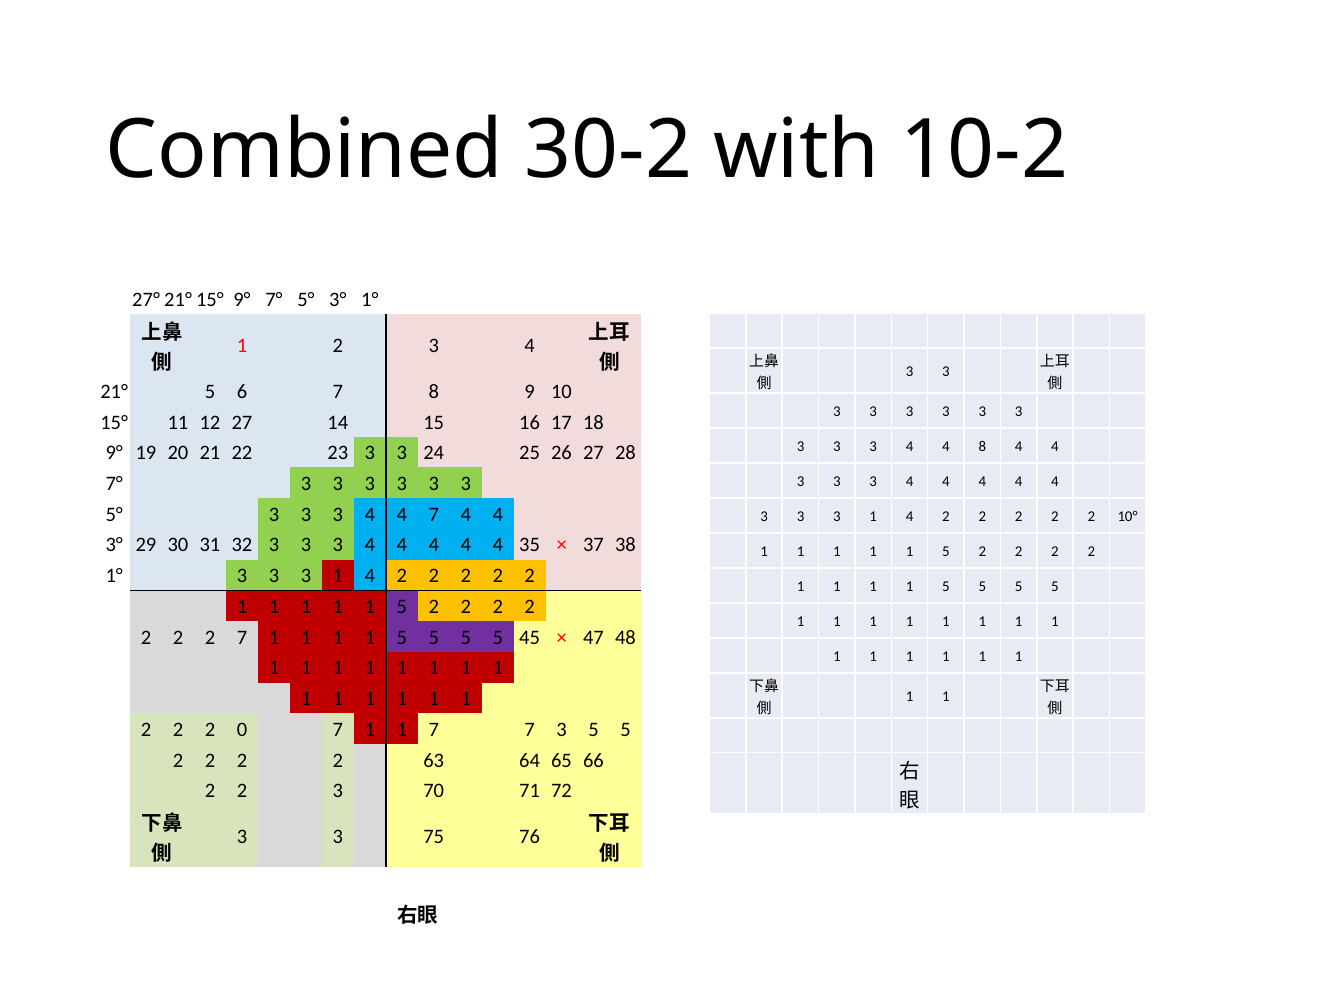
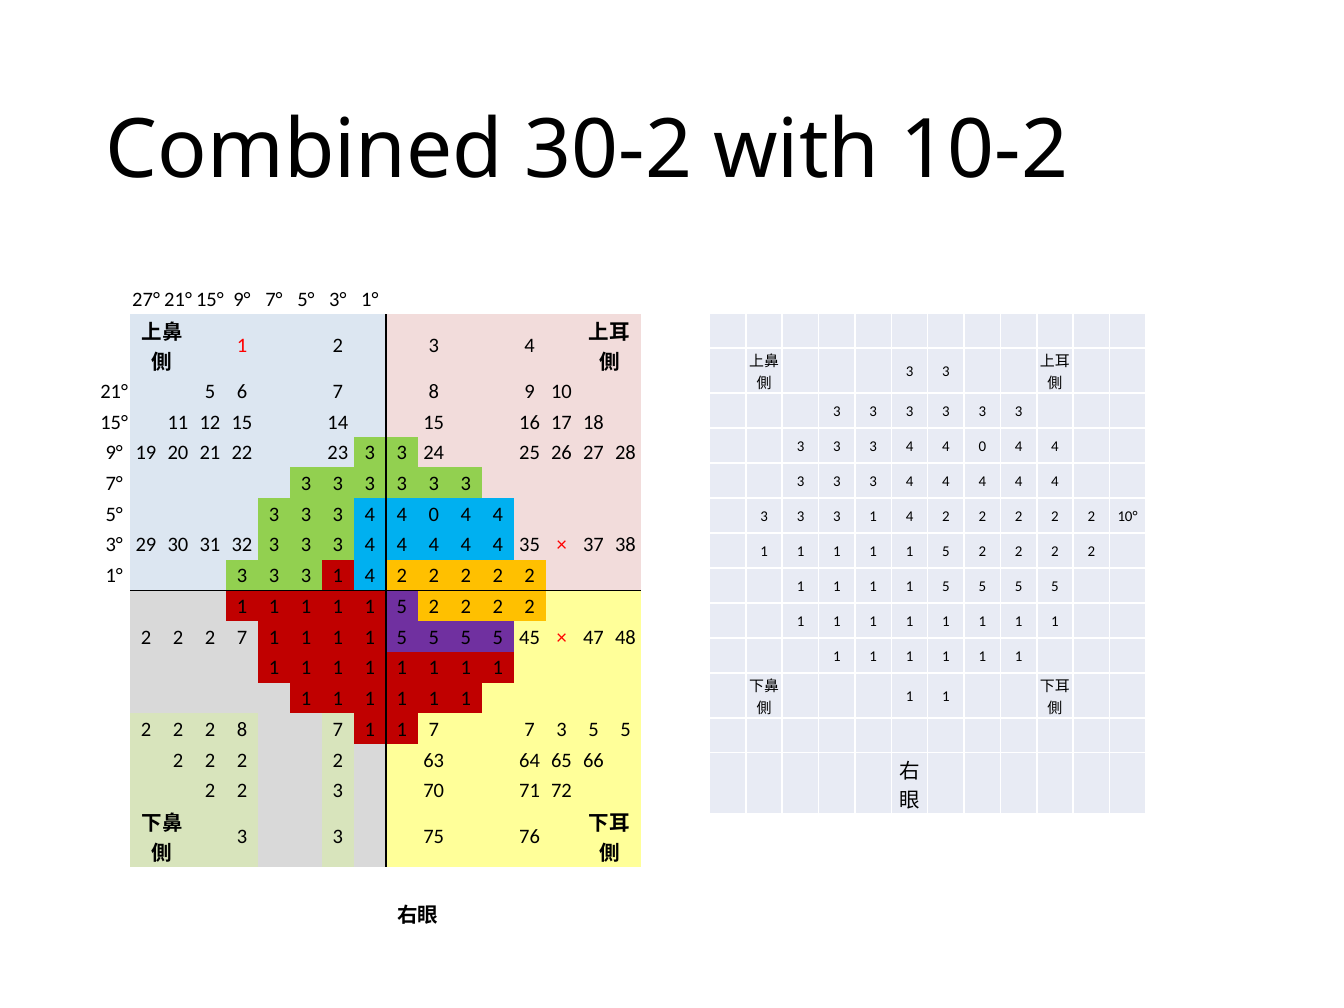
12 27: 27 -> 15 (242, 422)
8: 8 -> 0 (982, 446)
7: 7 -> 0 (434, 514)
2 0: 0 -> 8 (242, 730)
